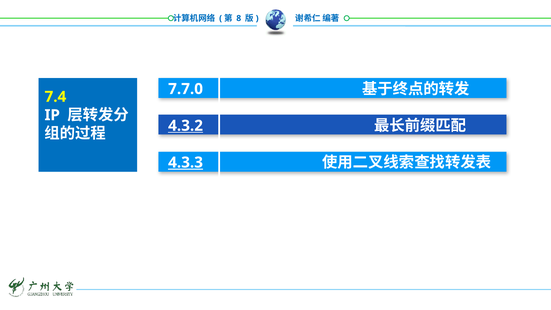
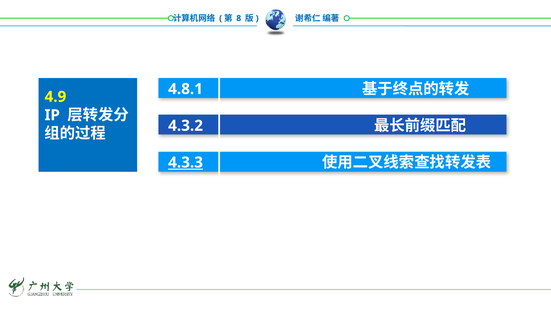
7.7.0: 7.7.0 -> 4.8.1 (186, 89)
7.4: 7.4 -> 4.9 (55, 97)
4.3.2 underline: present -> none (186, 126)
